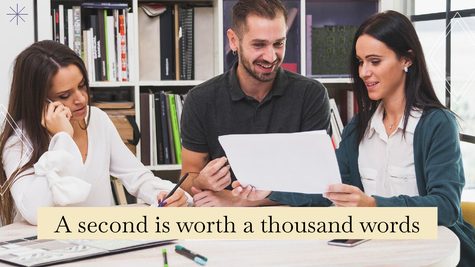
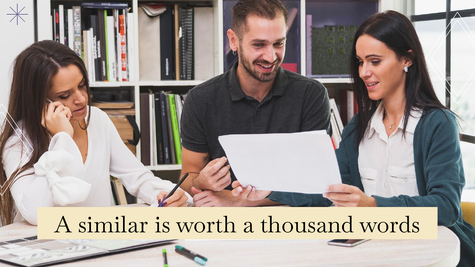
second: second -> similar (113, 225)
